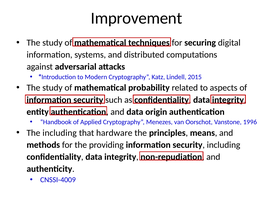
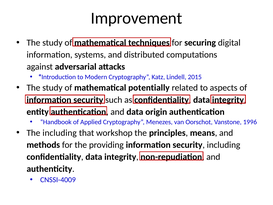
probability: probability -> potentially (149, 88)
hardware: hardware -> workshop (114, 133)
